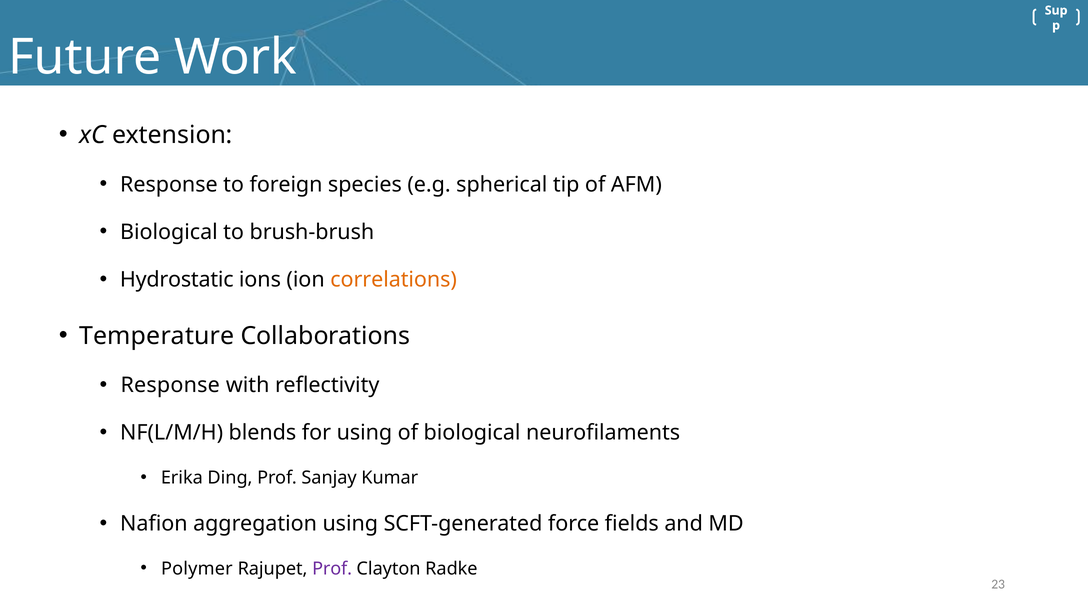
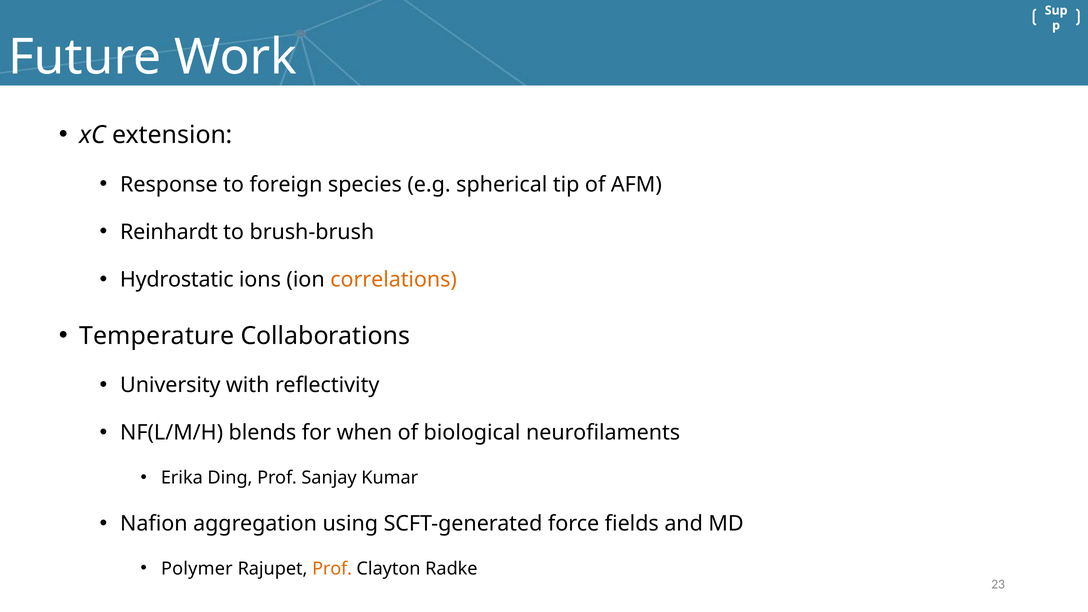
Biological: Biological -> Reinhardt (169, 232)
Response: Response -> University (170, 385)
for using: using -> when (364, 433)
Prof colour: purple -> orange (332, 569)
